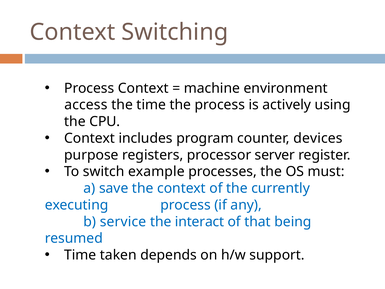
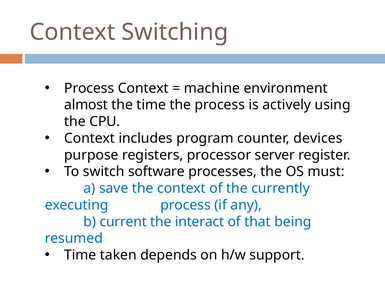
access: access -> almost (86, 105)
example: example -> software (156, 171)
service: service -> current (123, 222)
